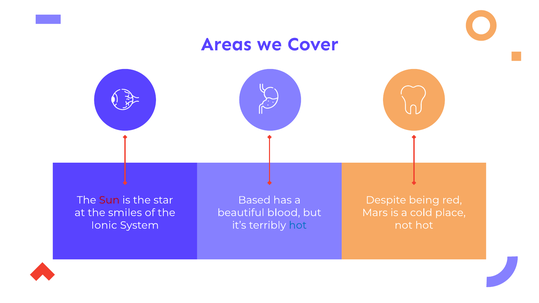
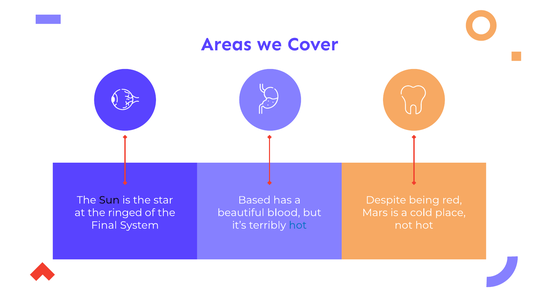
Sun colour: red -> black (109, 200)
smiles: smiles -> ringed (125, 213)
Ionic: Ionic -> Final (104, 225)
